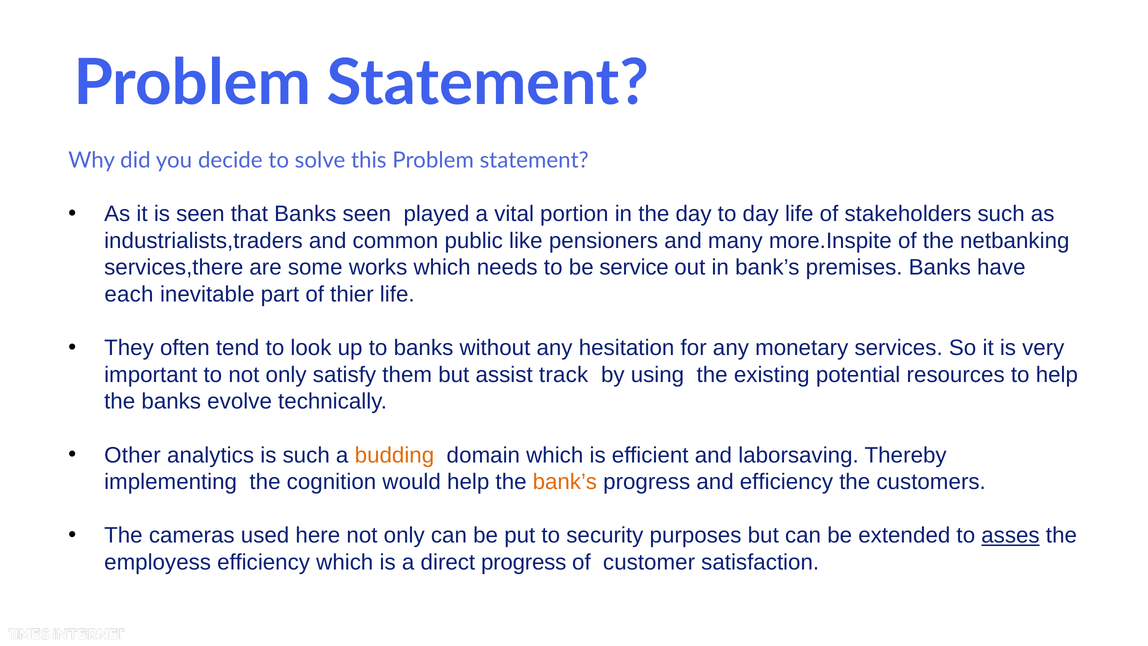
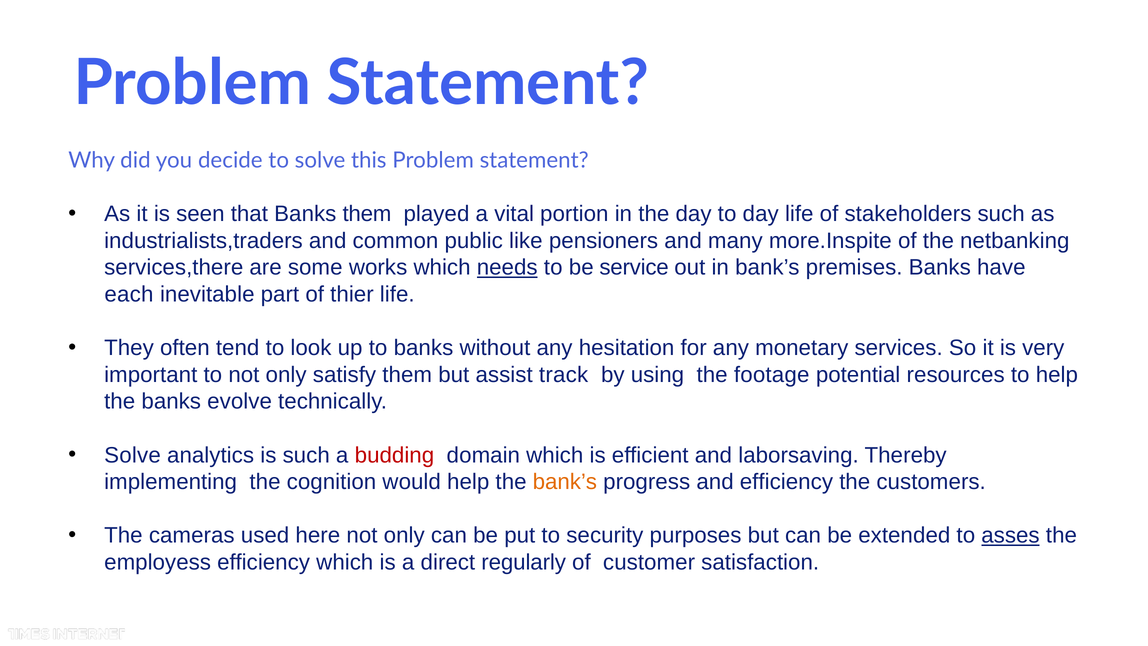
Banks seen: seen -> them (367, 214)
needs underline: none -> present (507, 267)
existing: existing -> footage (772, 375)
Other: Other -> Solve (133, 455)
budding colour: orange -> red (394, 455)
direct progress: progress -> regularly (524, 562)
